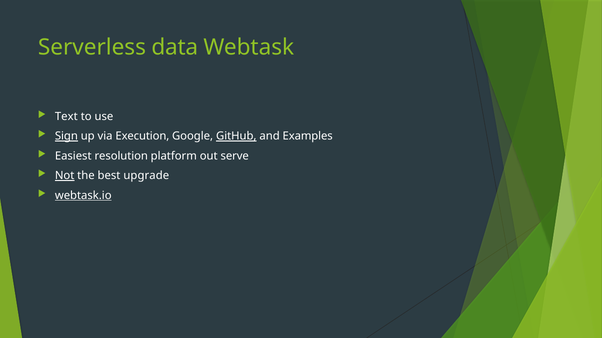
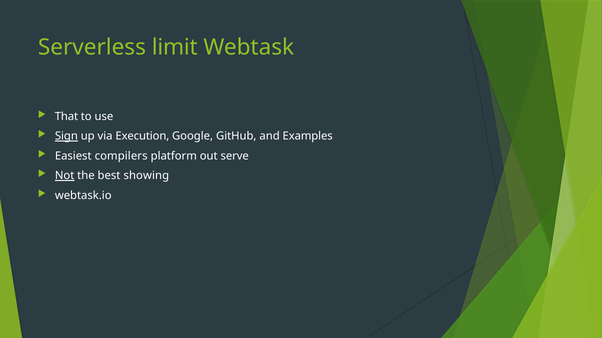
data: data -> limit (175, 47)
Text: Text -> That (66, 117)
GitHub underline: present -> none (236, 136)
resolution: resolution -> compilers (121, 156)
upgrade: upgrade -> showing (146, 176)
webtask.io underline: present -> none (83, 196)
